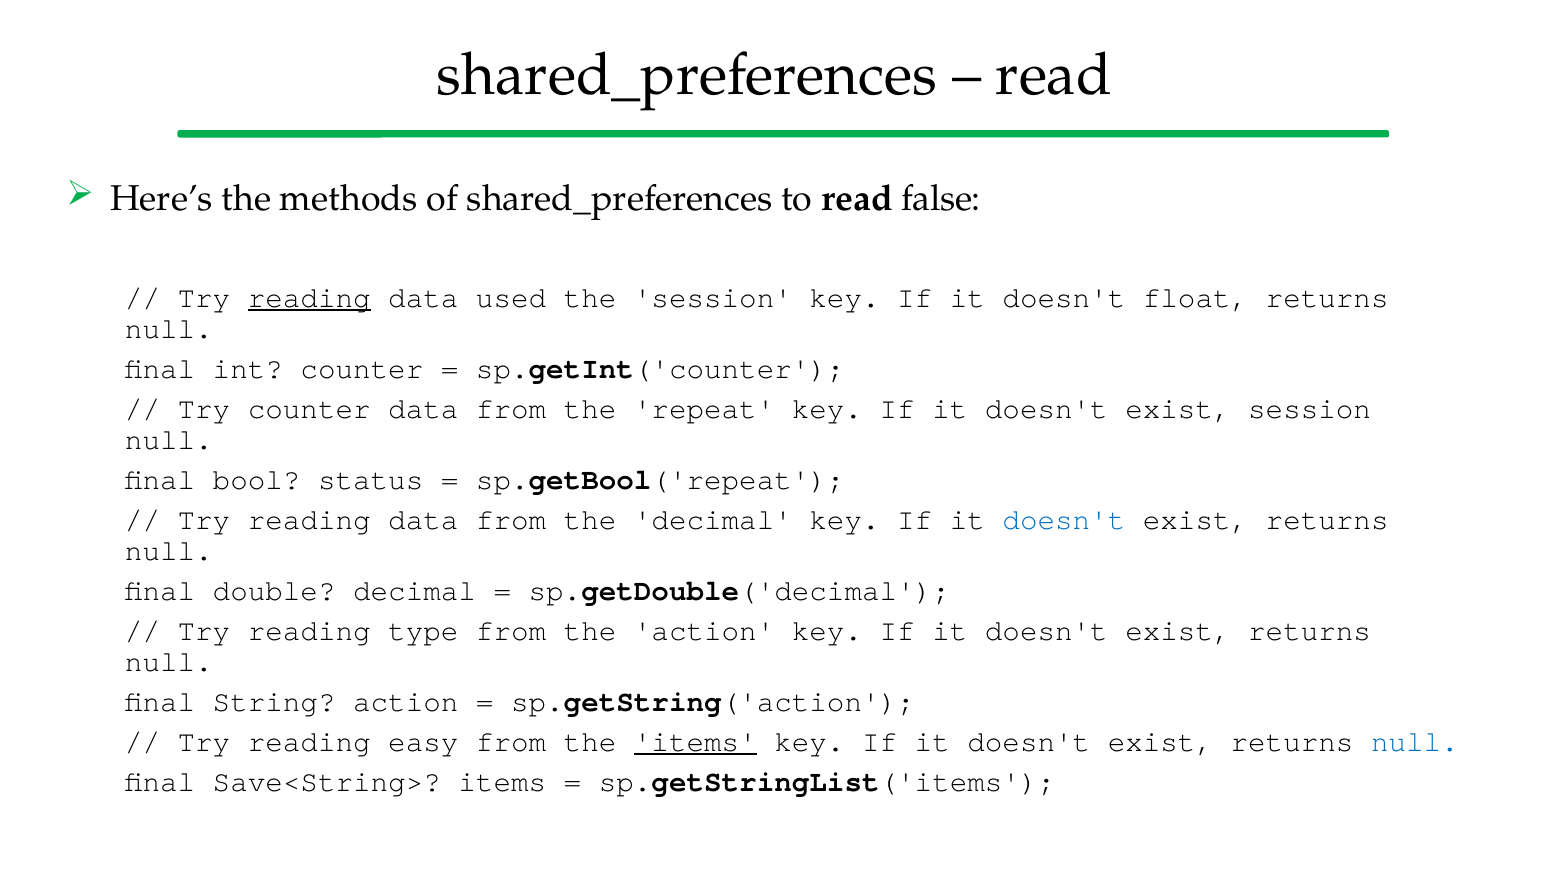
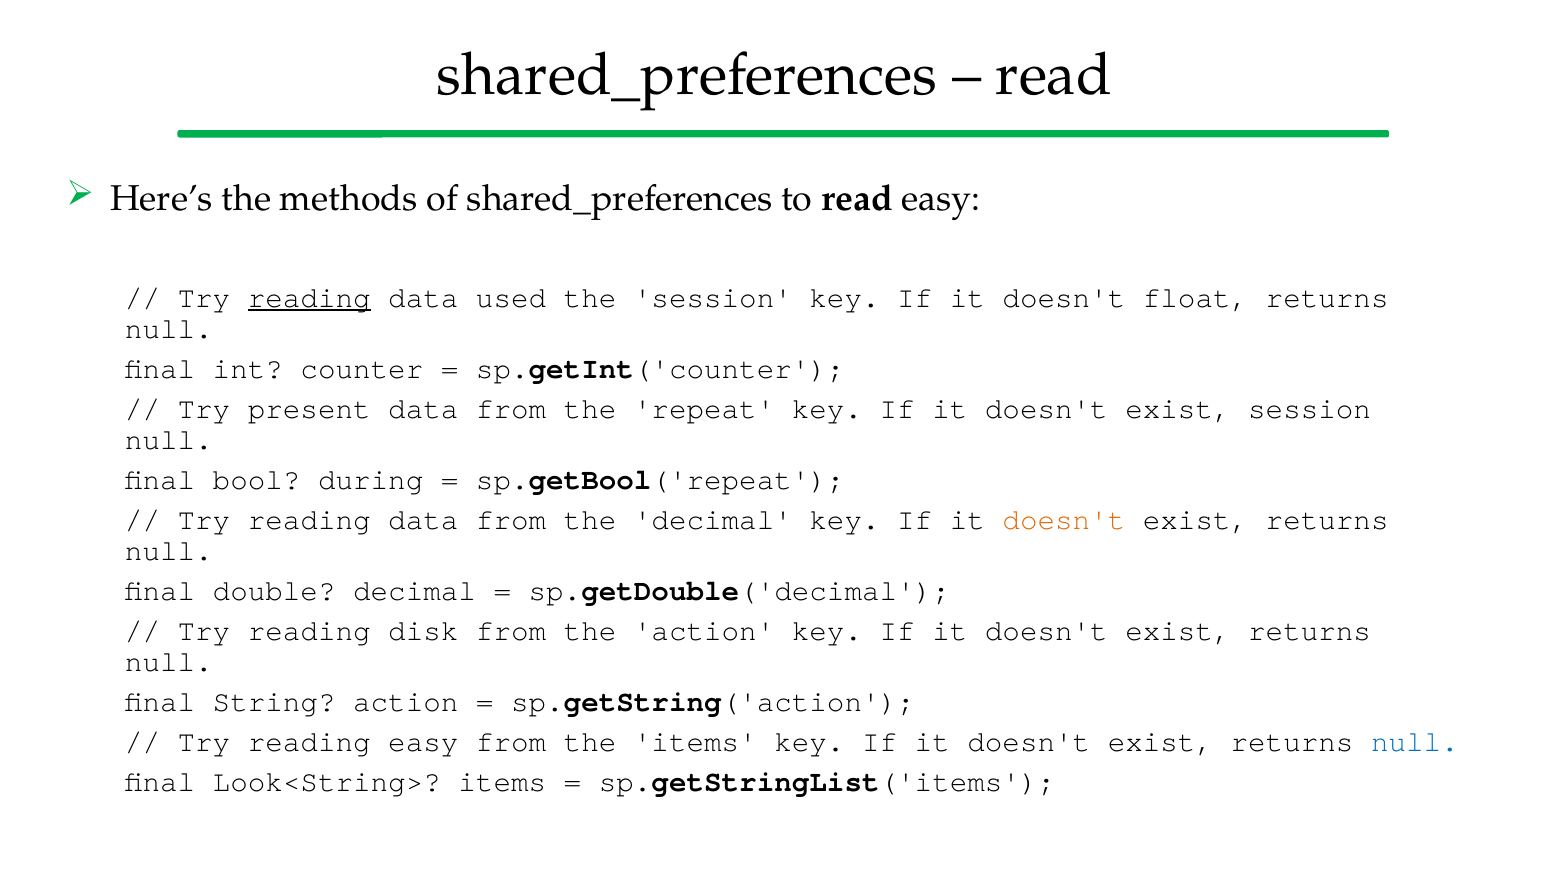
read false: false -> easy (941, 199)
Try counter: counter -> present (309, 408)
status: status -> during (371, 479)
doesn't colour: blue -> orange (1064, 519)
type: type -> disk (423, 630)
items underline: present -> none (695, 741)
Save<String>: Save<String> -> Look<String> (327, 781)
